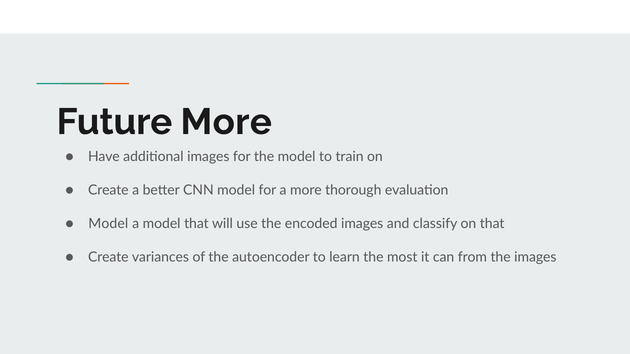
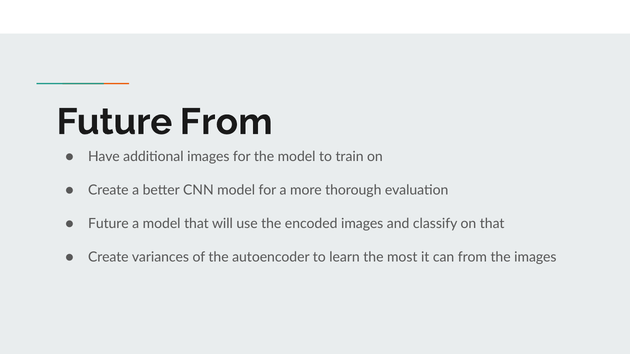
Future More: More -> From (226, 122)
Model: Model -> Future (108, 224)
